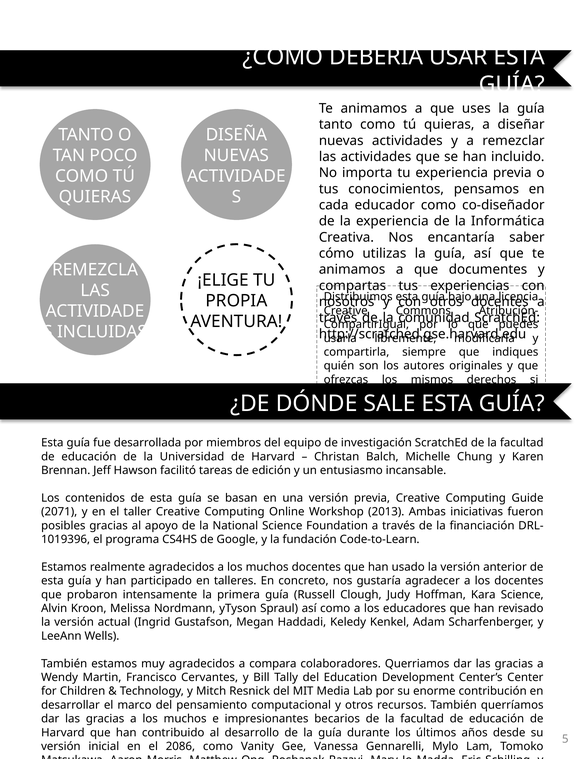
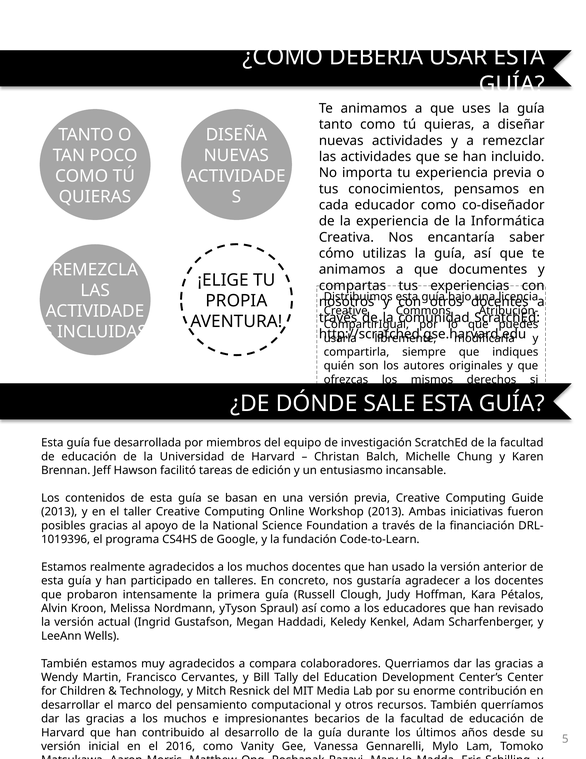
2071: 2071 -> 2013 (59, 511)
Kara Science: Science -> Pétalos (522, 594)
2086: 2086 -> 2016 (180, 746)
